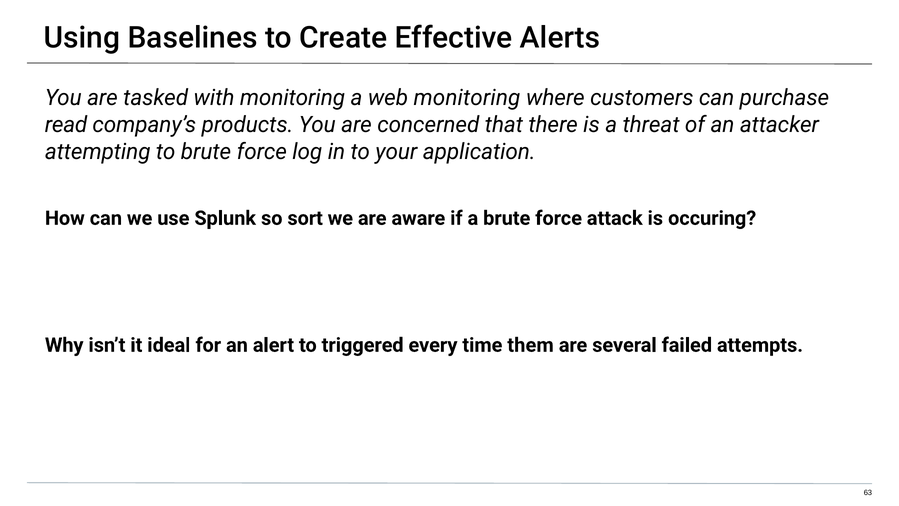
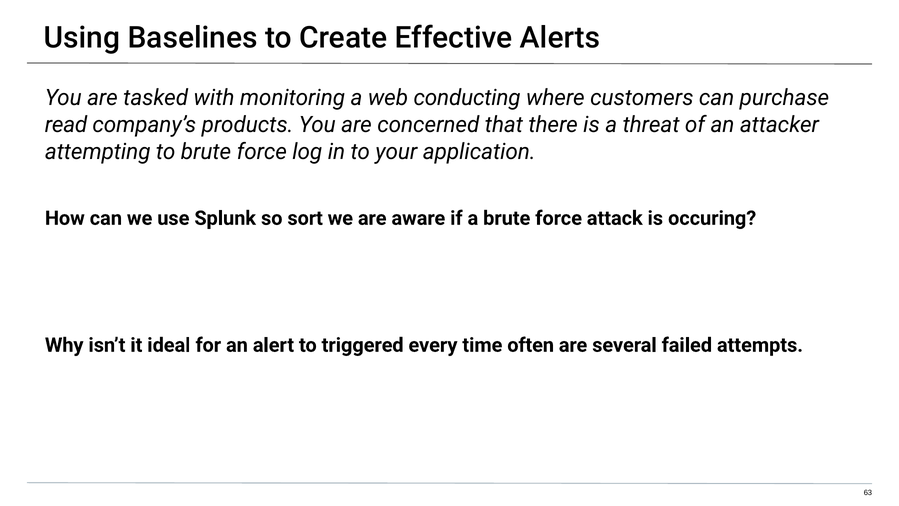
web monitoring: monitoring -> conducting (467, 98)
them: them -> often (531, 345)
